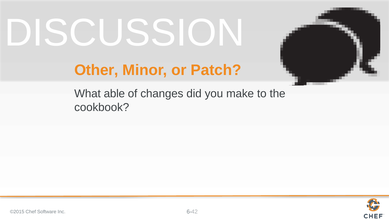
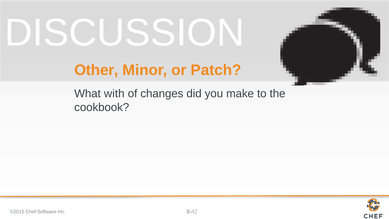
able: able -> with (114, 94)
